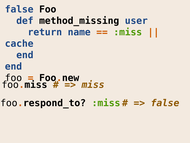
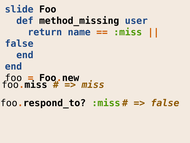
false: false -> slide (19, 9)
cache: cache -> false (19, 44)
